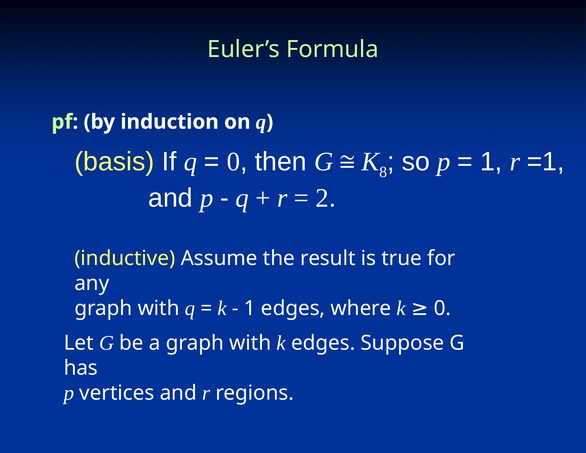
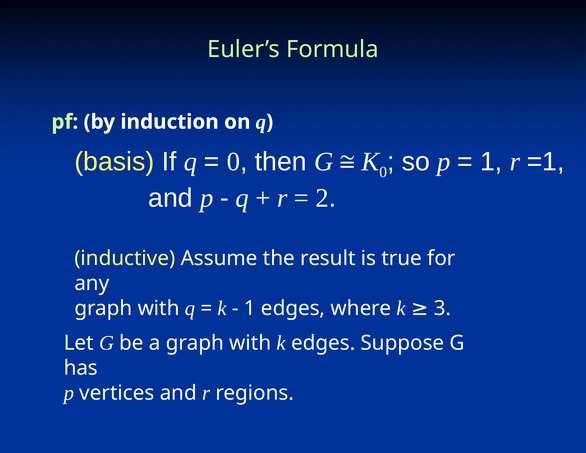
K 8: 8 -> 0 (383, 172)
k 0: 0 -> 3 (442, 308)
